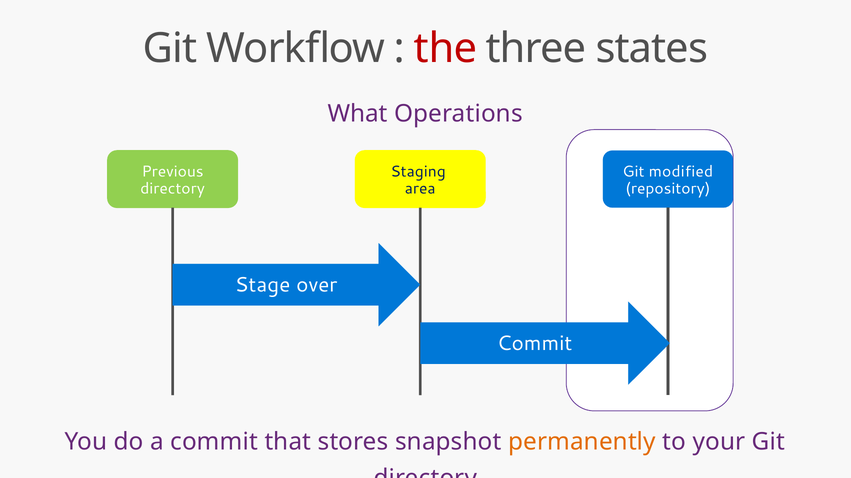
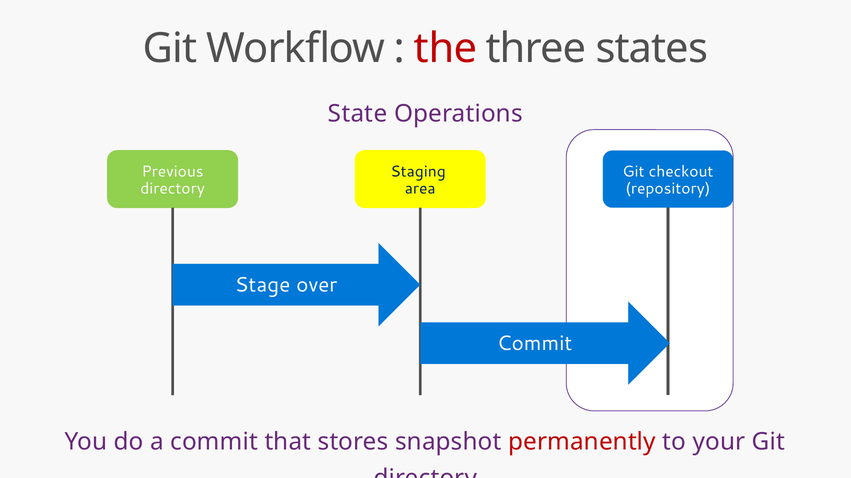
What: What -> State (358, 114)
modified: modified -> checkout (681, 172)
permanently colour: orange -> red (582, 442)
